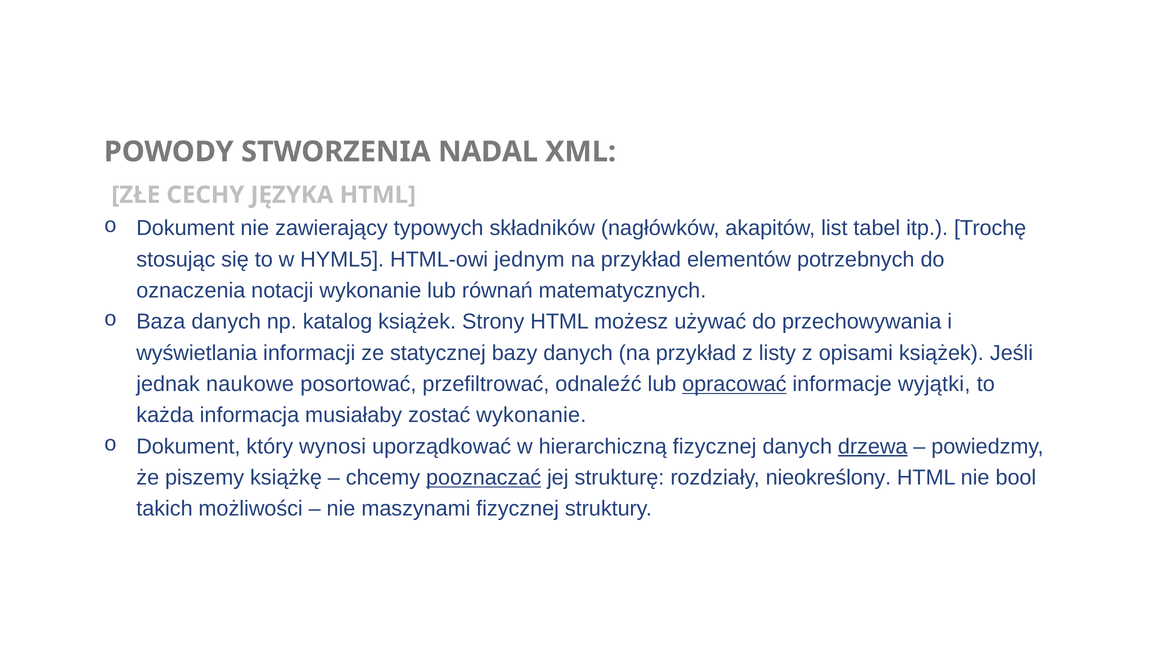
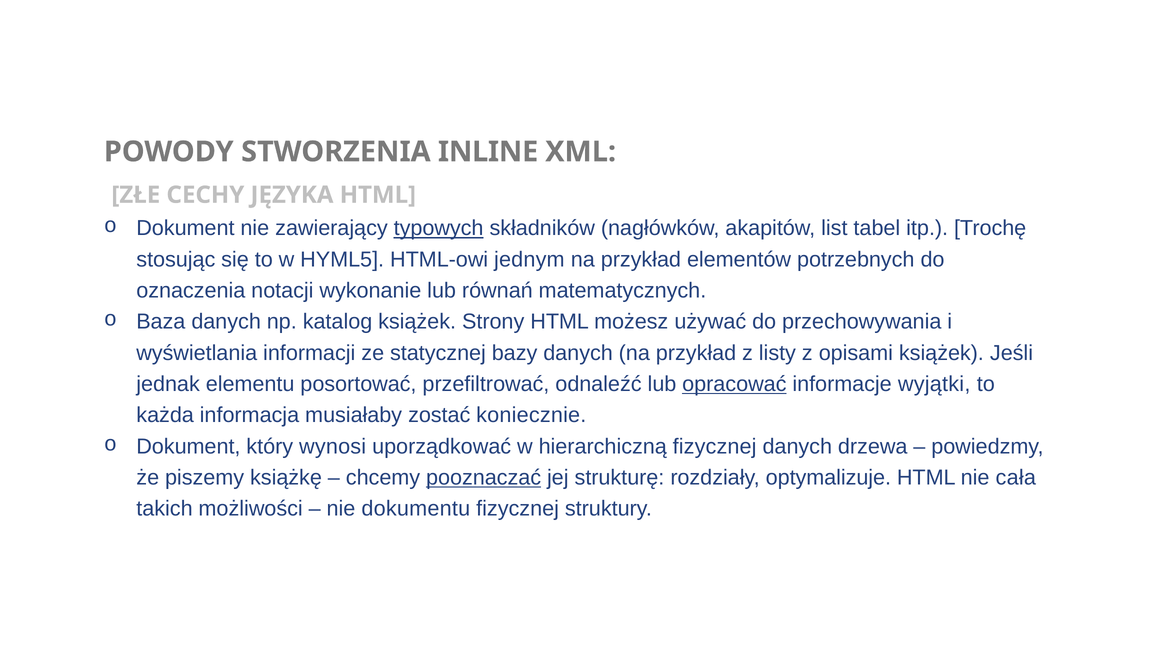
NADAL: NADAL -> INLINE (488, 152)
typowych underline: none -> present (439, 228)
naukowe: naukowe -> elementu (250, 384)
zostać wykonanie: wykonanie -> koniecznie (531, 415)
drzewa underline: present -> none (873, 446)
nieokreślony: nieokreślony -> optymalizuje (828, 477)
bool: bool -> cała (1016, 477)
maszynami: maszynami -> dokumentu (416, 509)
